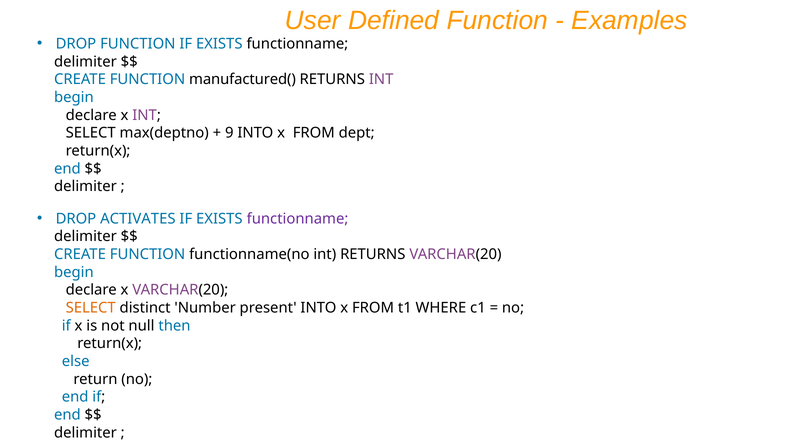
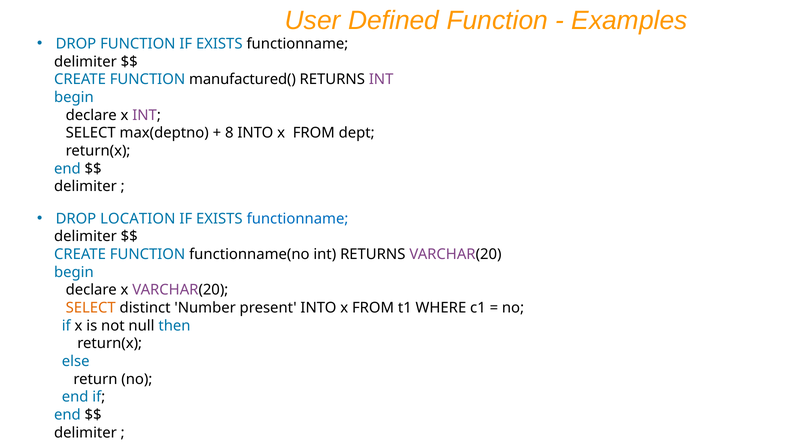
9: 9 -> 8 (229, 133)
ACTIVATES: ACTIVATES -> LOCATION (138, 219)
functionname colour: purple -> blue (298, 219)
